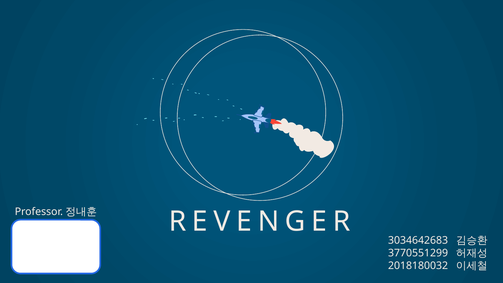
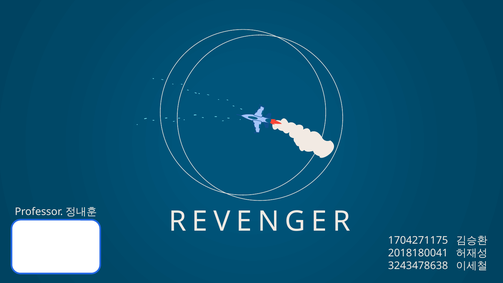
3034642683: 3034642683 -> 1704271175 (418, 240)
3770551299: 3770551299 -> 2018180041 (418, 253)
2018180032: 2018180032 -> 3243478638 (418, 266)
